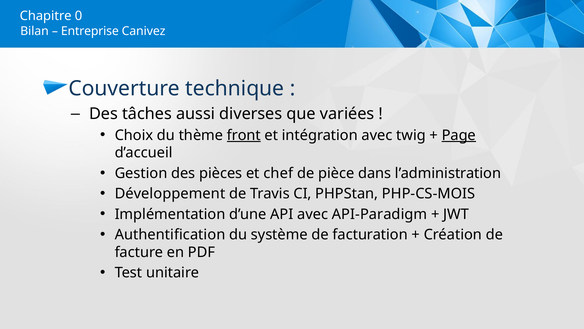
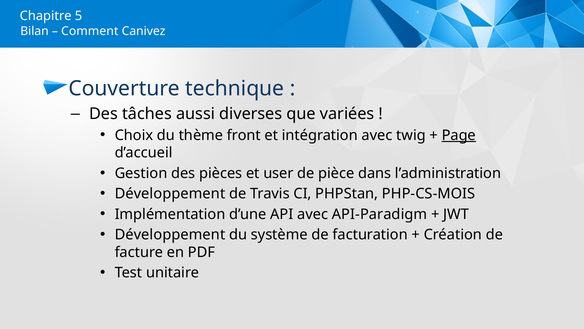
0: 0 -> 5 (79, 16)
Entreprise: Entreprise -> Comment (90, 31)
front underline: present -> none (244, 135)
chef: chef -> user (278, 173)
Authentification: Authentification -> Développement (170, 234)
